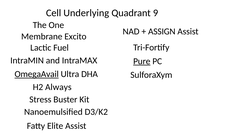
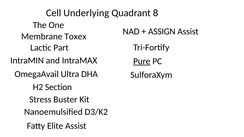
9: 9 -> 8 (156, 13)
Excito: Excito -> Toxex (75, 37)
Fuel: Fuel -> Part (61, 48)
OmegaAvail underline: present -> none (37, 74)
Always: Always -> Section (58, 87)
